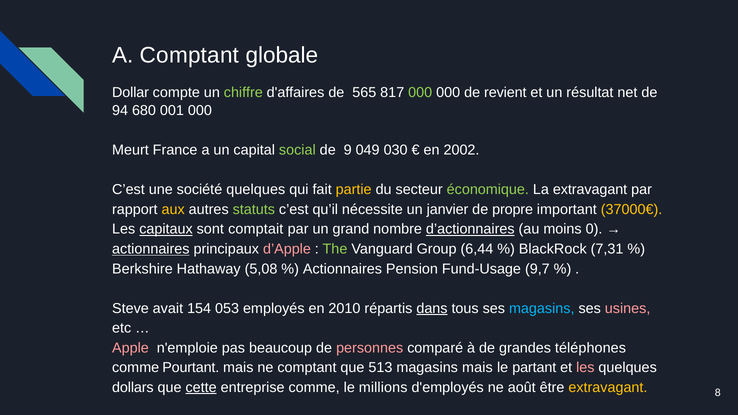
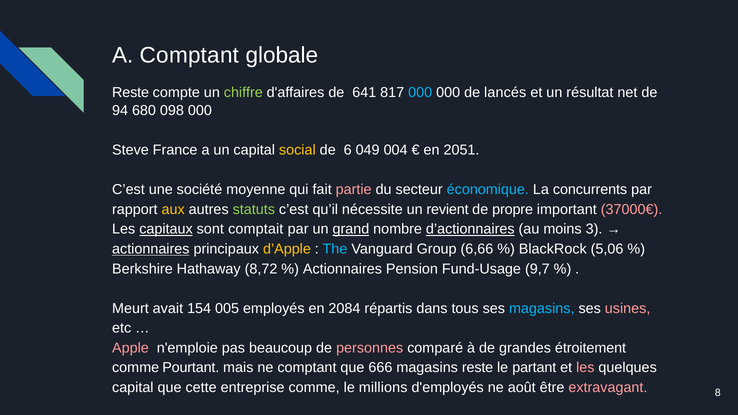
Dollar: Dollar -> Reste (131, 93)
565: 565 -> 641 (364, 93)
000 colour: light green -> light blue (420, 93)
revient: revient -> lancés (505, 93)
001: 001 -> 098 (172, 111)
Meurt: Meurt -> Steve (130, 150)
social colour: light green -> yellow (297, 150)
9: 9 -> 6 (348, 150)
030: 030 -> 004 (396, 150)
2002: 2002 -> 2051 (461, 150)
société quelques: quelques -> moyenne (256, 190)
partie colour: yellow -> pink (354, 190)
économique colour: light green -> light blue (488, 190)
La extravagant: extravagant -> concurrents (590, 190)
janvier: janvier -> revient (448, 210)
37000€ colour: yellow -> pink (632, 210)
grand underline: none -> present (351, 229)
0: 0 -> 3 (594, 229)
d’Apple colour: pink -> yellow (287, 249)
The colour: light green -> light blue (335, 249)
6,44: 6,44 -> 6,66 (477, 249)
7,31: 7,31 -> 5,06 (607, 249)
5,08: 5,08 -> 8,72 (261, 269)
Steve: Steve -> Meurt (130, 308)
053: 053 -> 005 (227, 308)
2010: 2010 -> 2084 (344, 308)
dans underline: present -> none (432, 308)
téléphones: téléphones -> étroitement (591, 348)
513: 513 -> 666 (380, 368)
magasins mais: mais -> reste (478, 368)
dollars: dollars -> capital (133, 388)
cette underline: present -> none (201, 388)
extravagant colour: yellow -> pink (608, 388)
